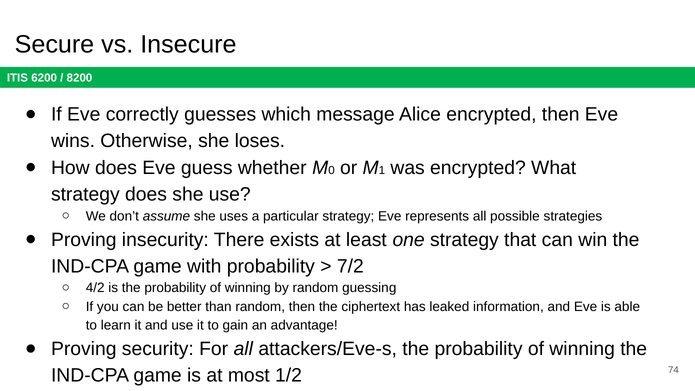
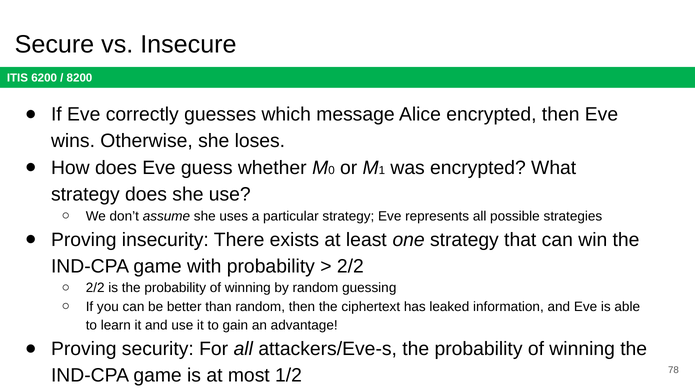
7/2: 7/2 -> 2/2 (350, 266)
4/2: 4/2 -> 2/2 (95, 288)
74: 74 -> 78 (673, 370)
